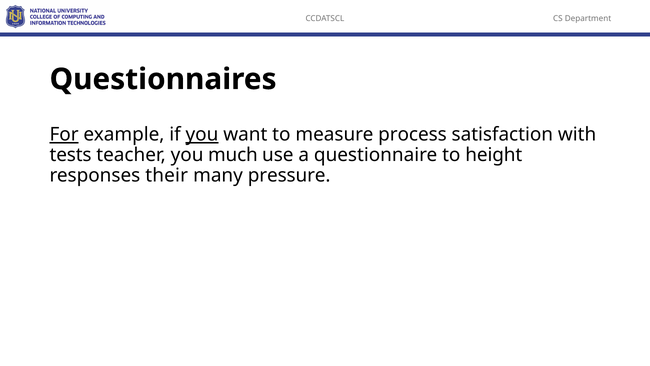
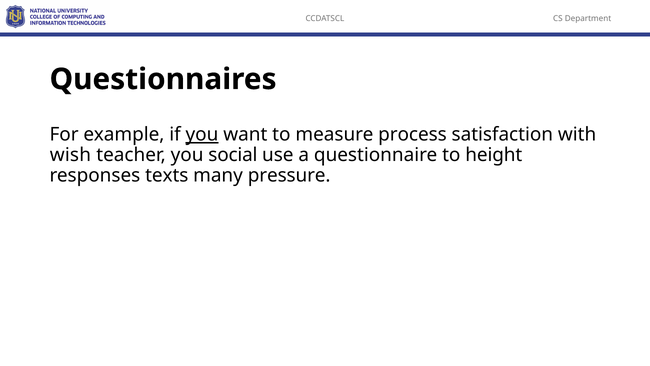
For underline: present -> none (64, 134)
tests: tests -> wish (70, 155)
much: much -> social (233, 155)
their: their -> texts (167, 175)
